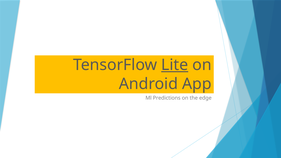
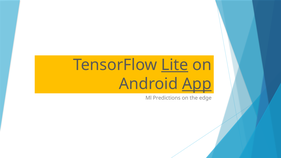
App underline: none -> present (197, 84)
